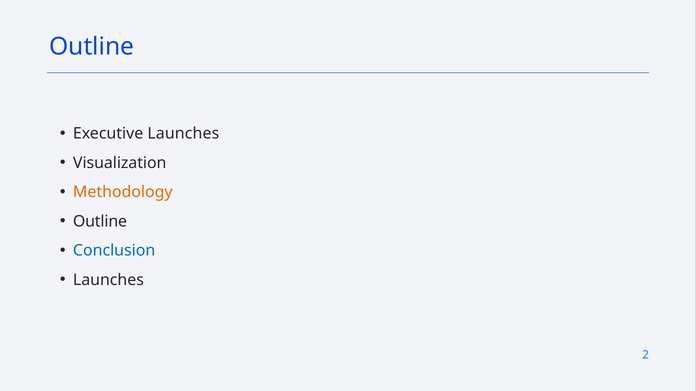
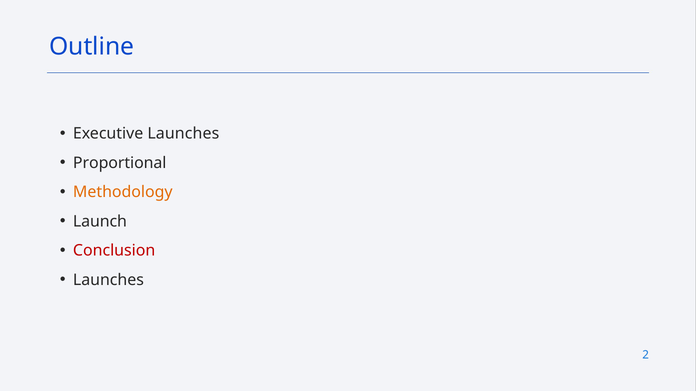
Visualization: Visualization -> Proportional (120, 163)
Outline: Outline -> Launch (100, 222)
Conclusion colour: blue -> red (114, 251)
